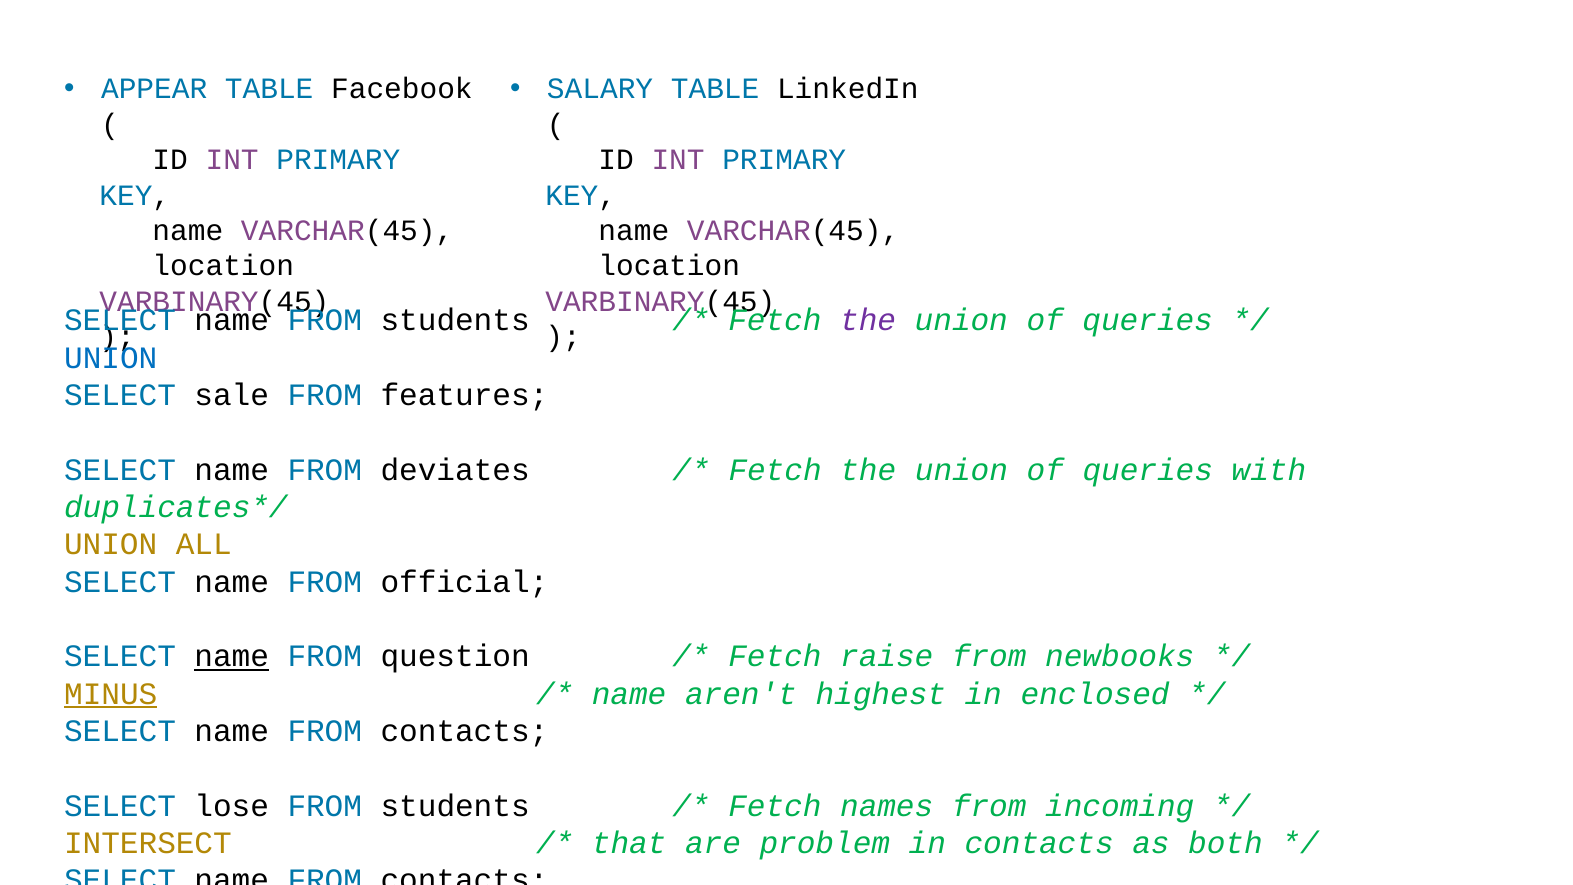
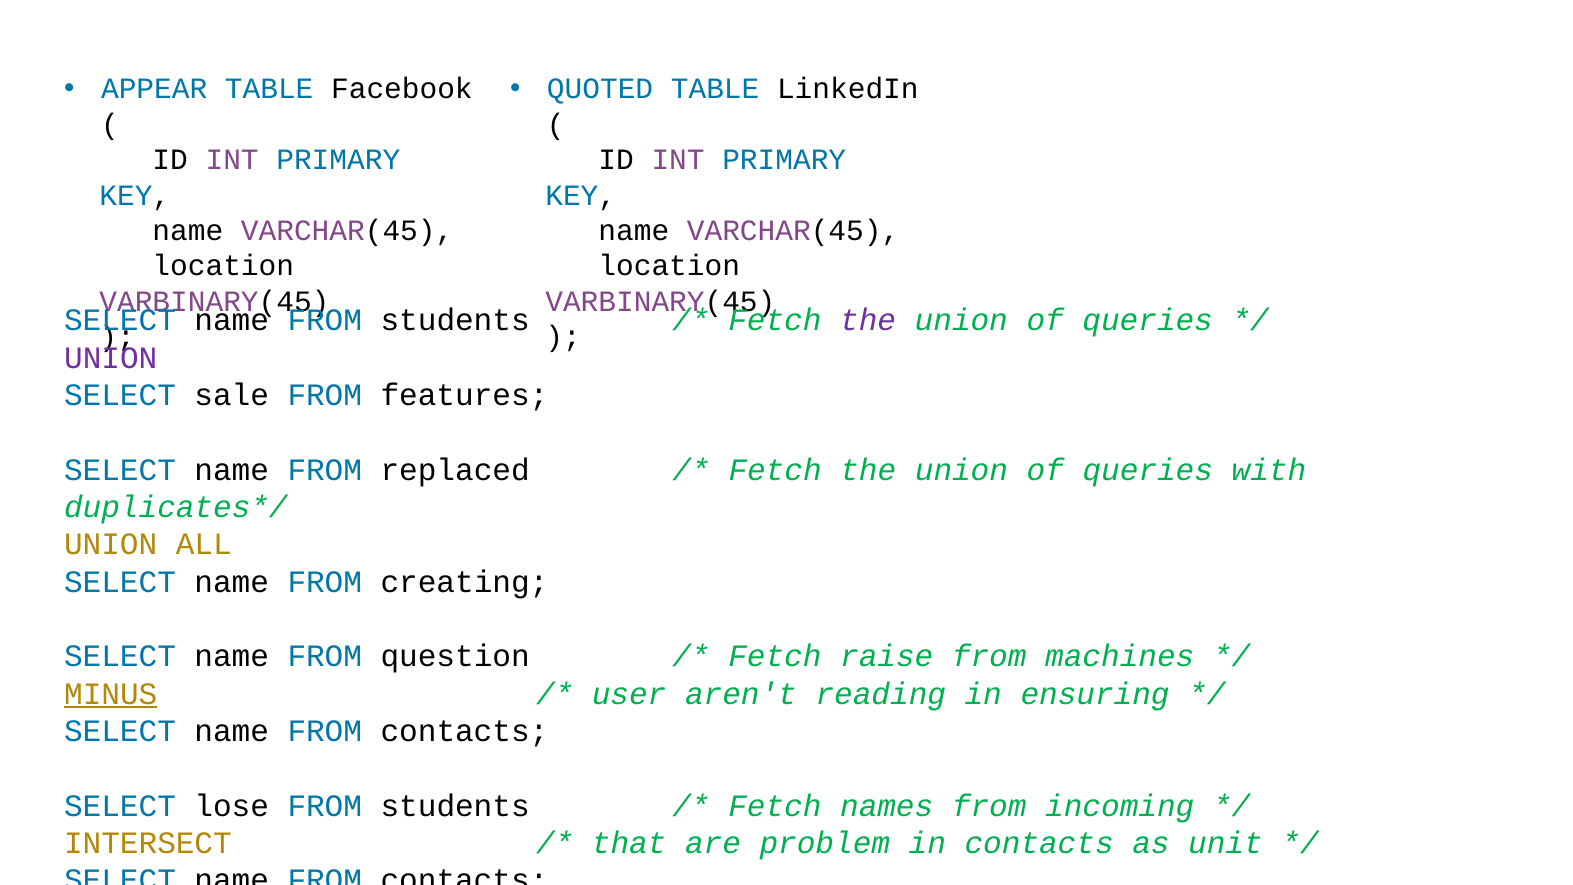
SALARY: SALARY -> QUOTED (600, 89)
UNION colour: blue -> purple (111, 358)
deviates: deviates -> replaced (455, 470)
official: official -> creating (464, 582)
name underline: present -> none (232, 656)
newbooks: newbooks -> machines (1120, 656)
name: name -> user (629, 694)
highest: highest -> reading (881, 694)
enclosed: enclosed -> ensuring (1095, 694)
both: both -> unit (1225, 843)
